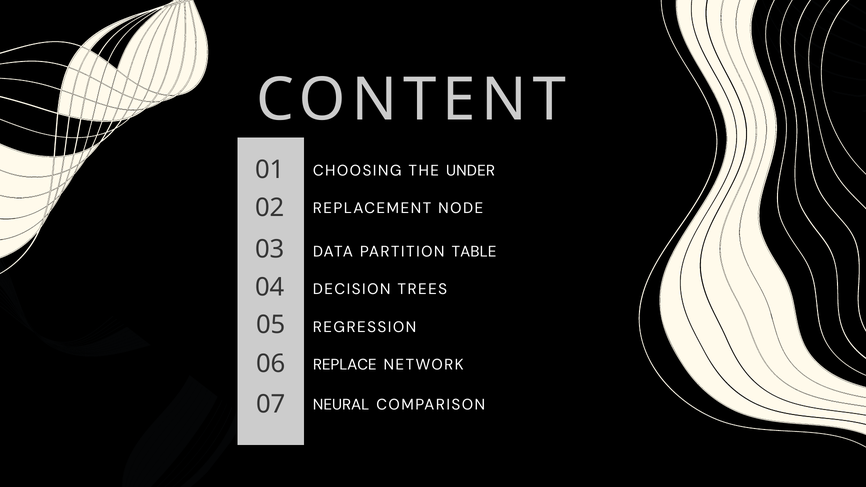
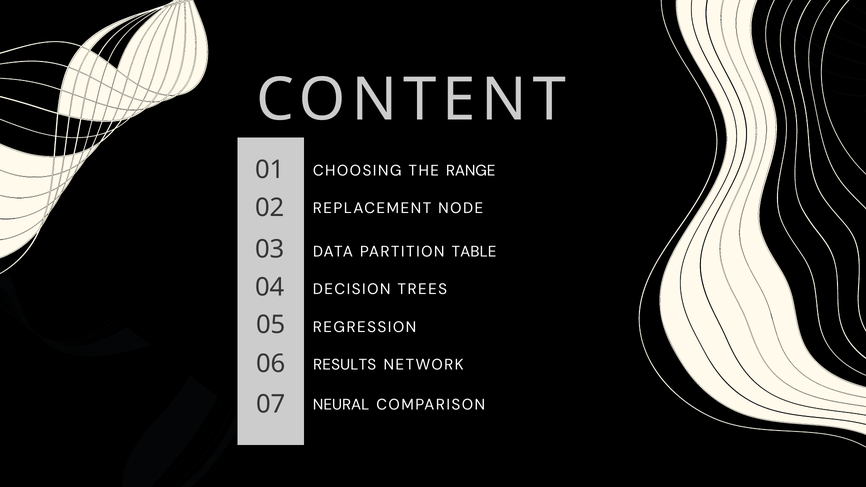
UNDER: UNDER -> RANGE (471, 171)
REPLACE: REPLACE -> RESULTS (345, 365)
